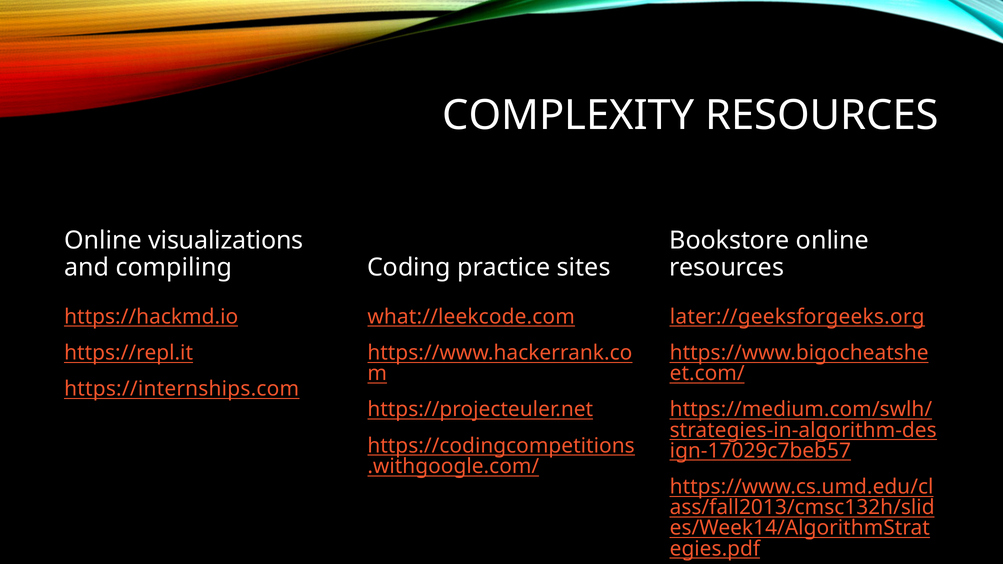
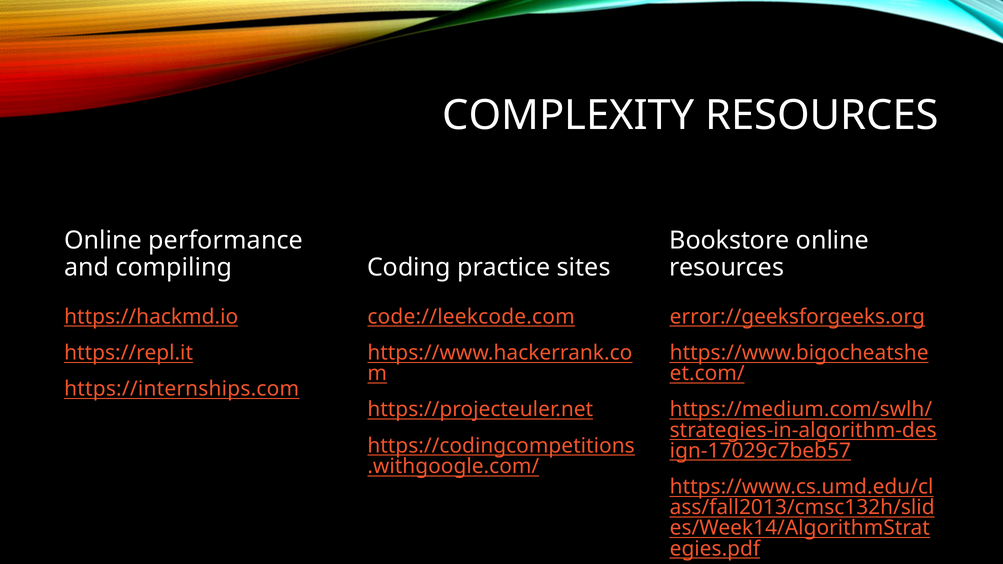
visualizations: visualizations -> performance (226, 241)
what://leekcode.com: what://leekcode.com -> code://leekcode.com (471, 317)
later://geeksforgeeks.org: later://geeksforgeeks.org -> error://geeksforgeeks.org (797, 317)
